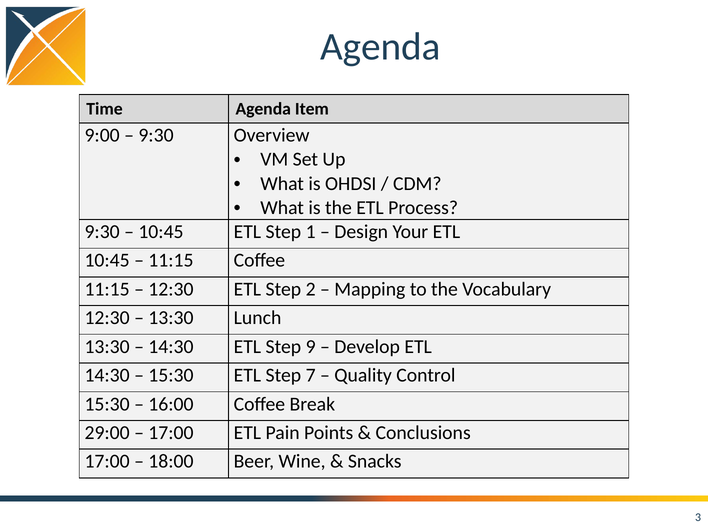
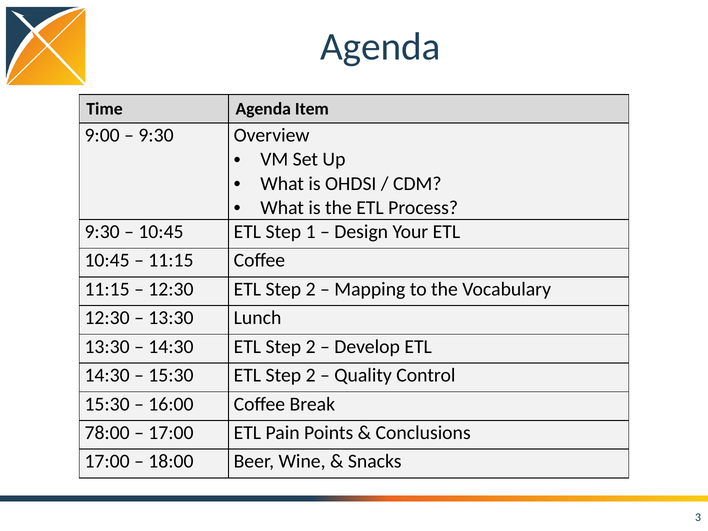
14:30 ETL Step 9: 9 -> 2 (311, 347)
15:30 ETL Step 7: 7 -> 2 (311, 375)
29:00: 29:00 -> 78:00 (107, 433)
